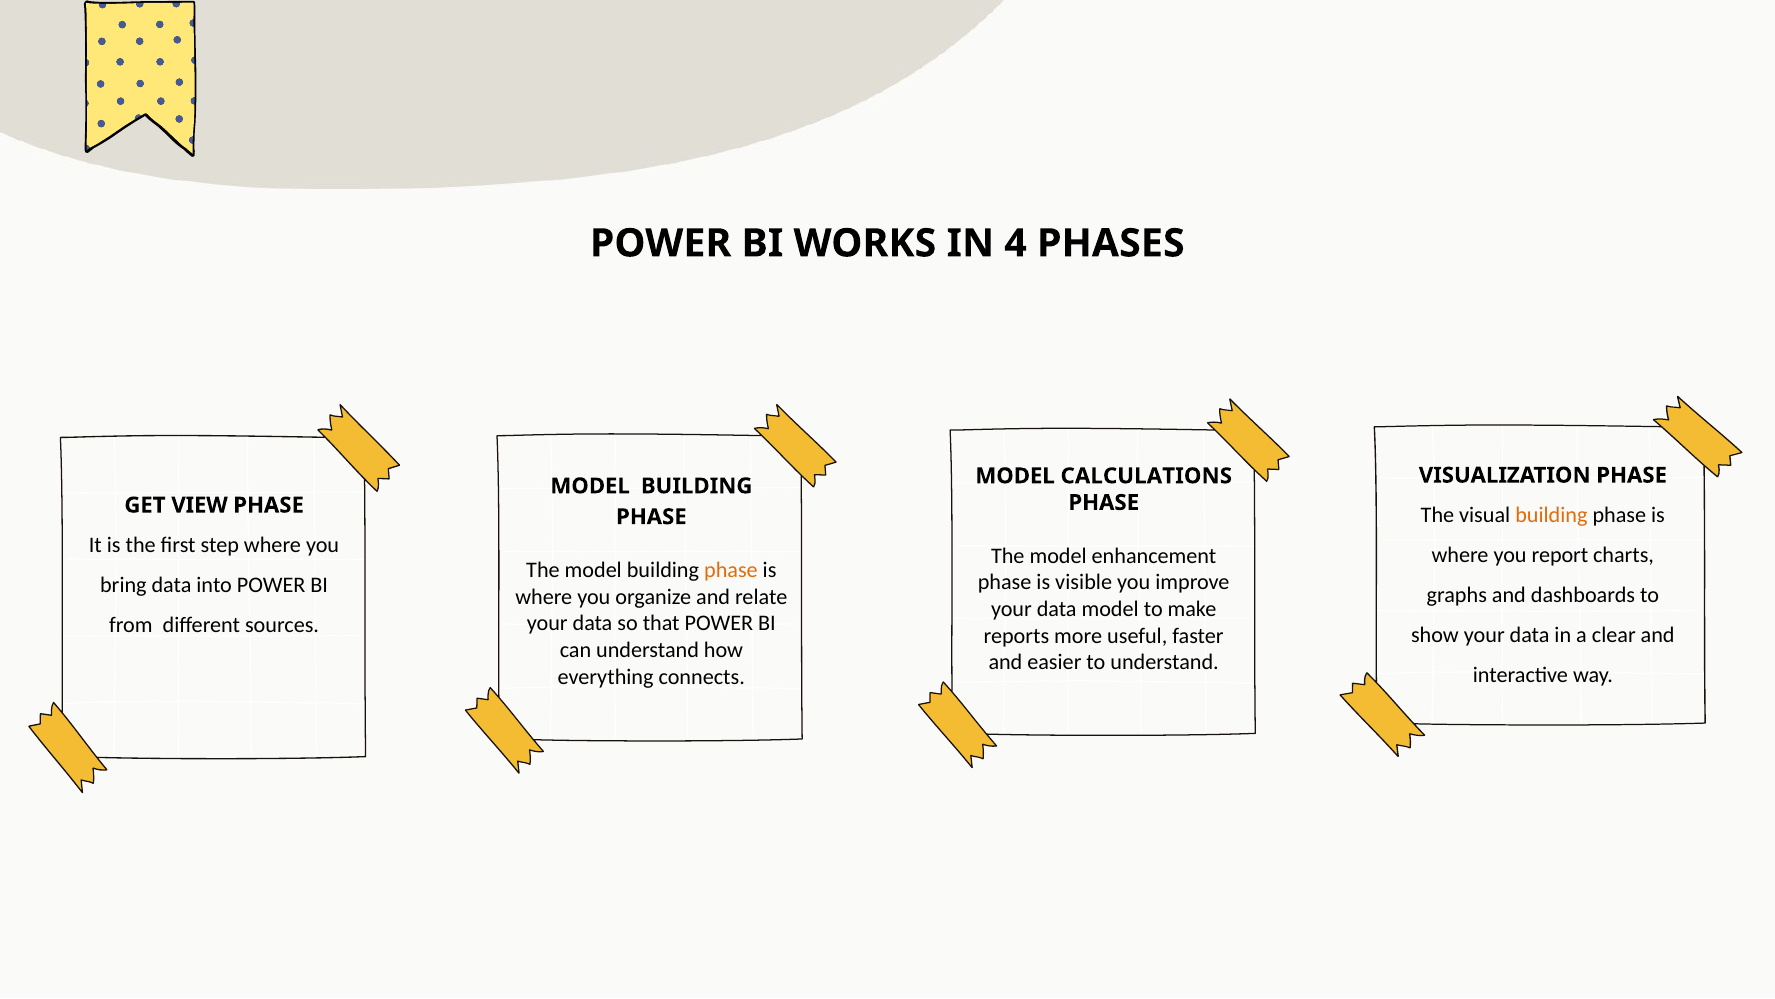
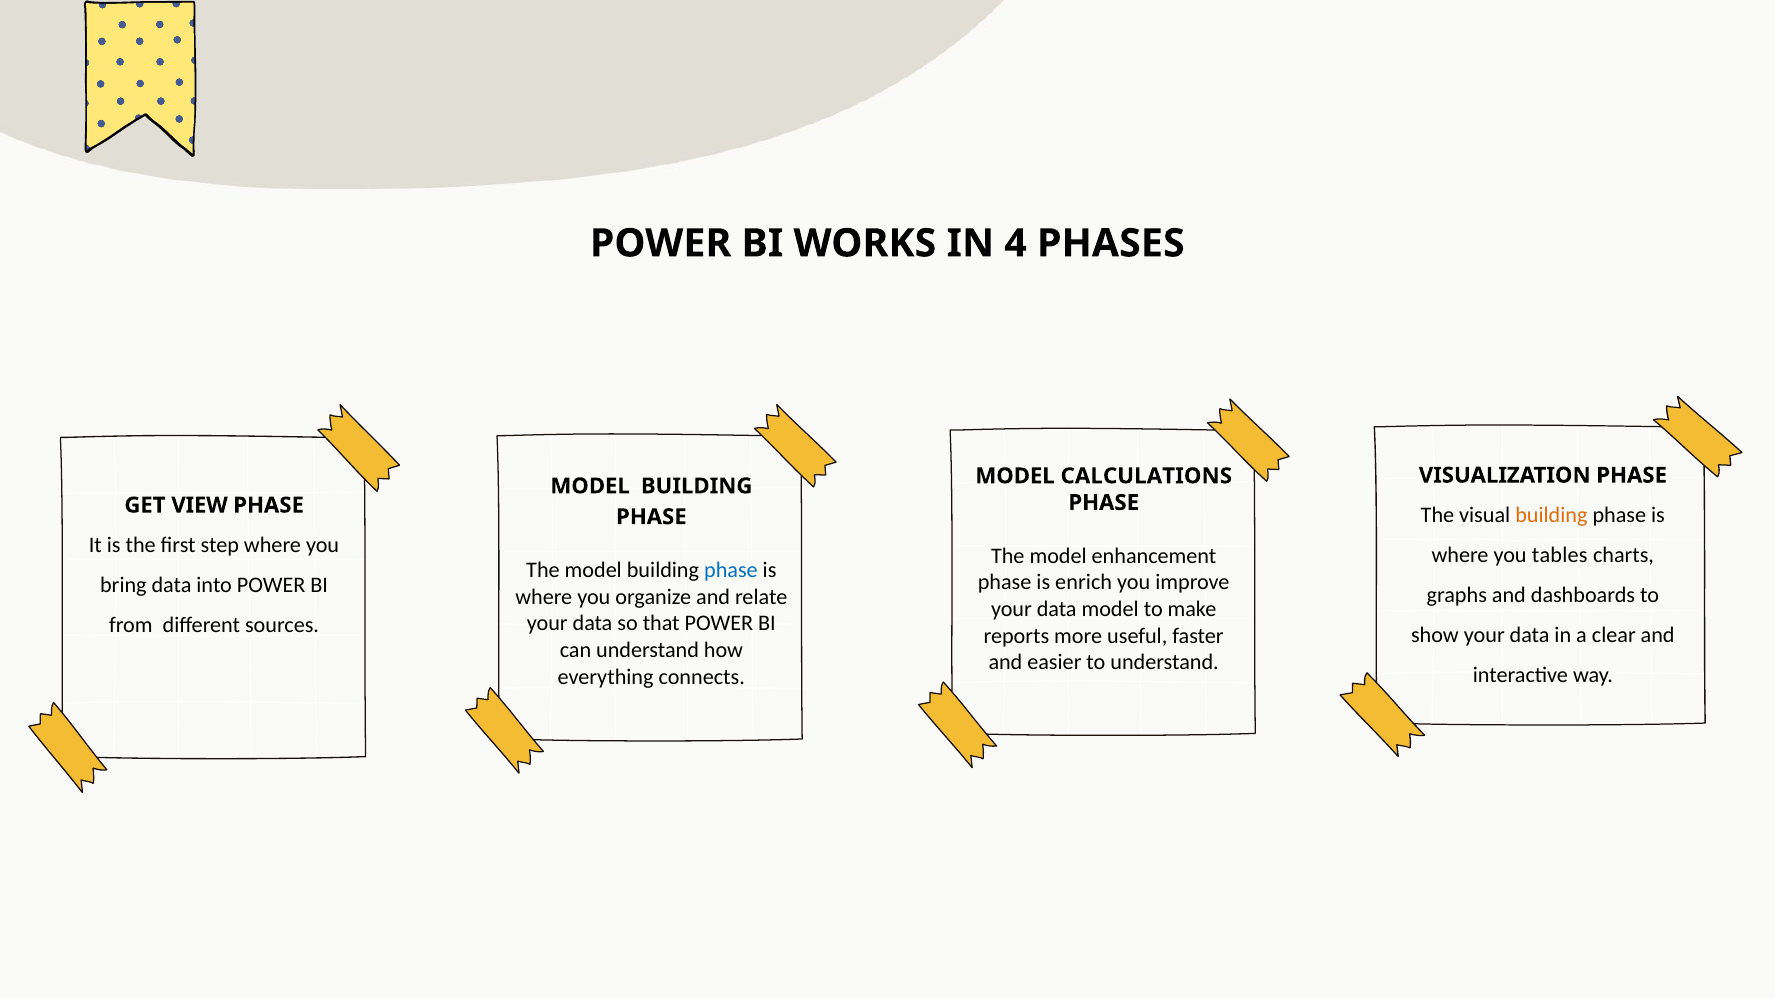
report: report -> tables (1560, 555)
phase colour: orange -> blue (731, 570)
visible: visible -> enrich (1084, 582)
